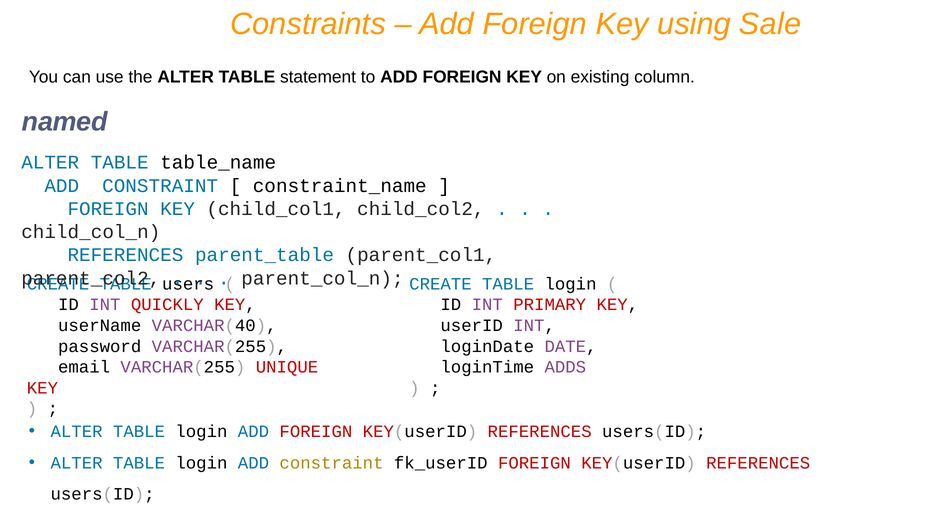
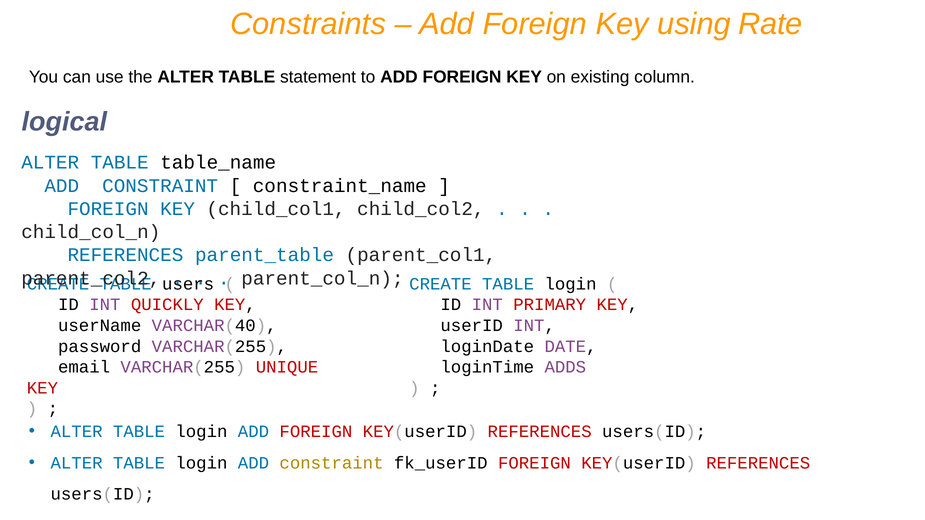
Sale: Sale -> Rate (770, 24)
named: named -> logical (65, 122)
